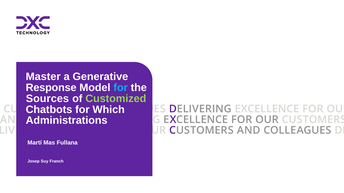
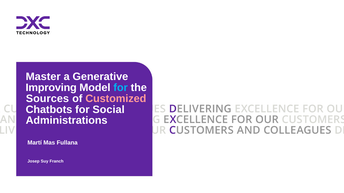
Response: Response -> Improving (51, 88)
Customized colour: light green -> pink (116, 99)
Which: Which -> Social (109, 110)
